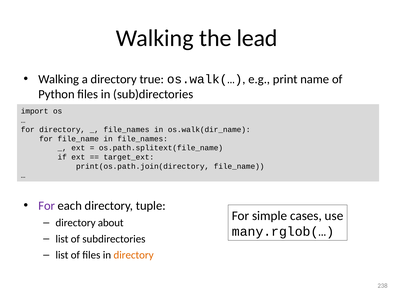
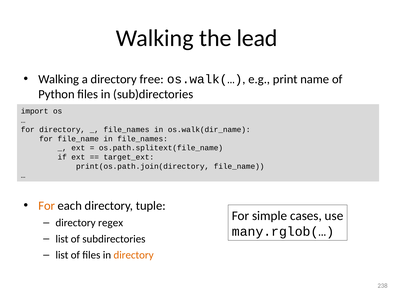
true: true -> free (152, 79)
For colour: purple -> orange (47, 206)
about: about -> regex (111, 223)
